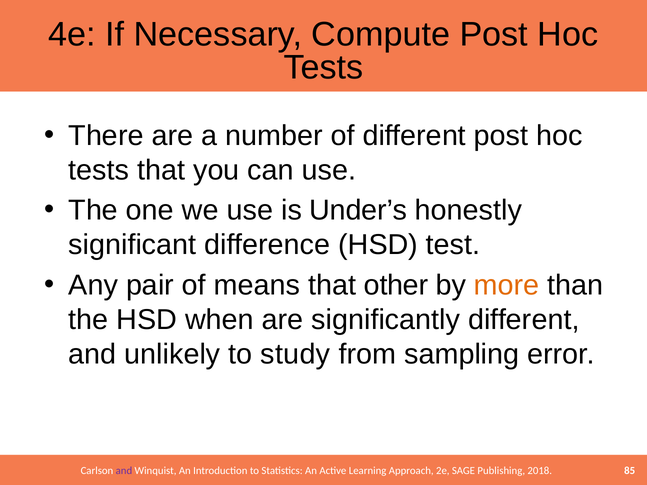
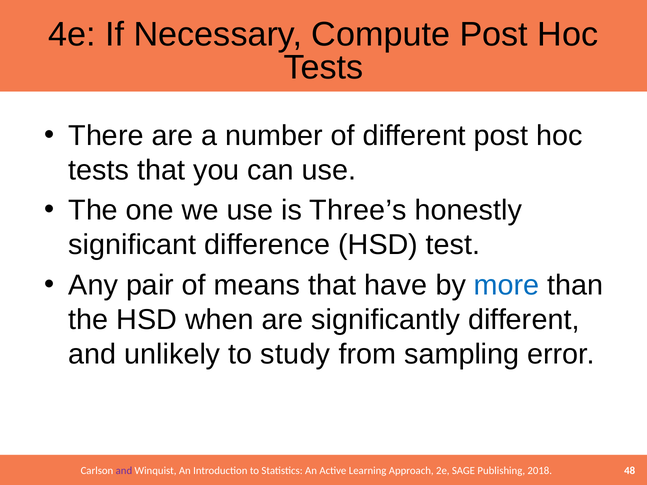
Under’s: Under’s -> Three’s (358, 211)
other: other -> have (396, 285)
more colour: orange -> blue (507, 285)
85: 85 -> 48 (630, 471)
